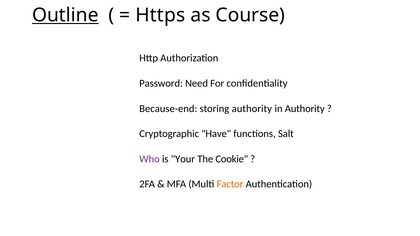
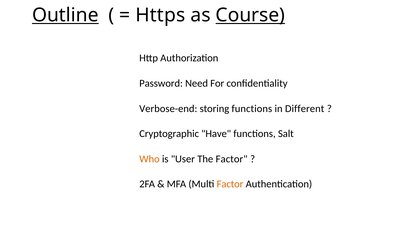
Course underline: none -> present (250, 15)
Because-end: Because-end -> Verbose-end (168, 109)
storing authority: authority -> functions (252, 109)
in Authority: Authority -> Different (305, 109)
Who colour: purple -> orange (149, 159)
Your: Your -> User (183, 159)
The Cookie: Cookie -> Factor (232, 159)
